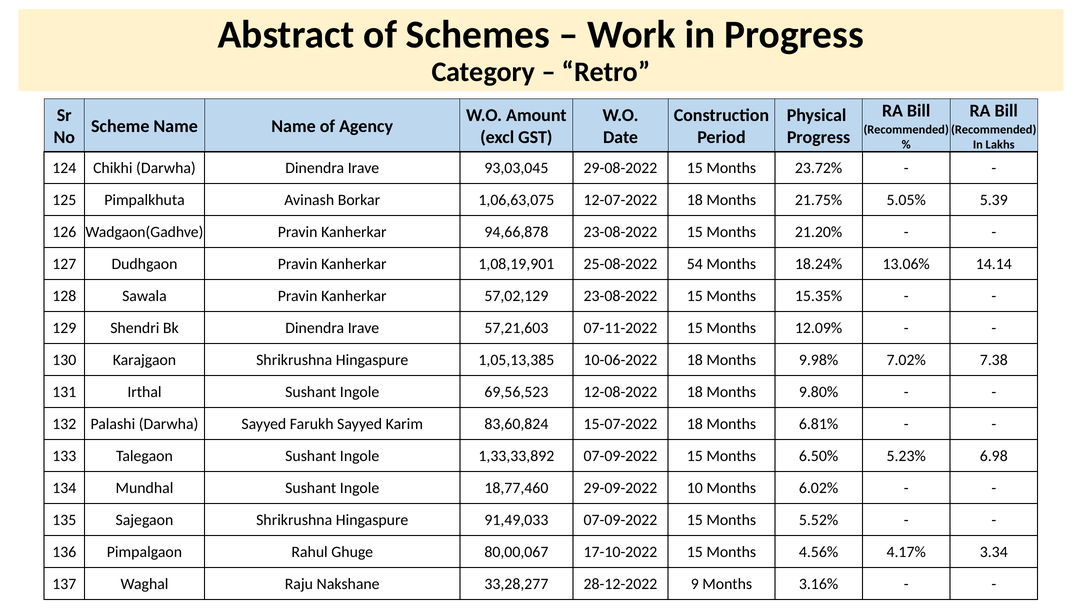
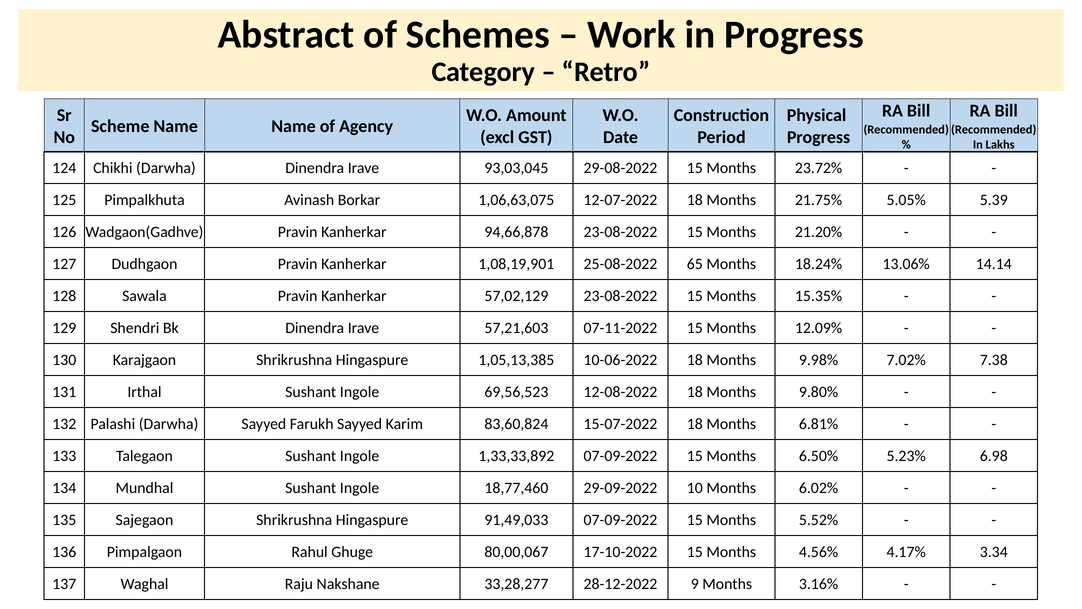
54: 54 -> 65 (695, 264)
